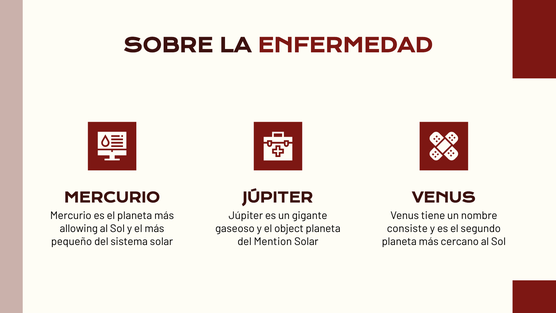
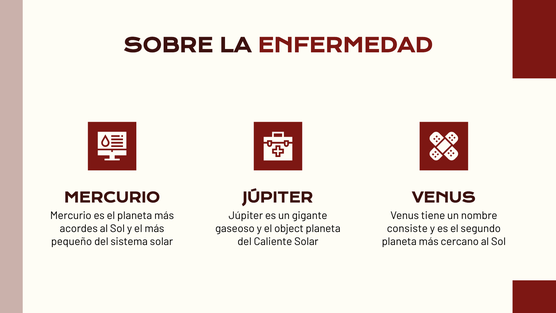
allowing: allowing -> acordes (79, 229)
Mention: Mention -> Caliente (273, 242)
